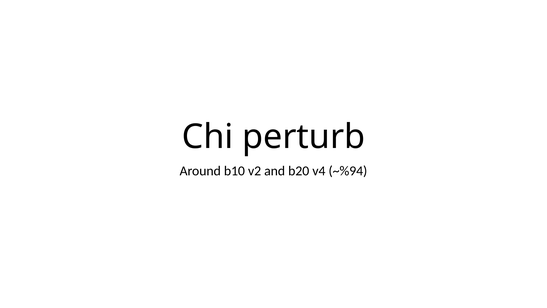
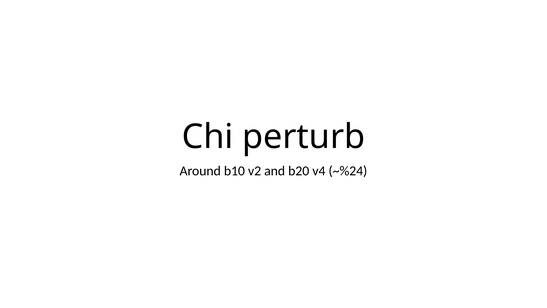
~%94: ~%94 -> ~%24 (348, 171)
